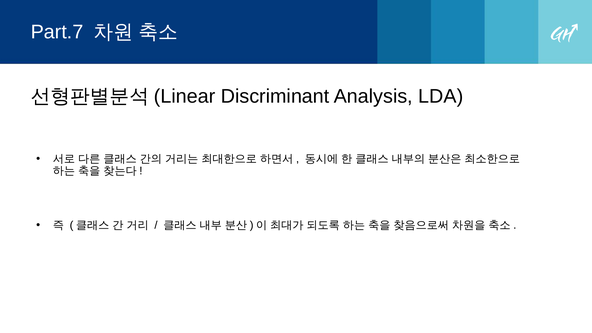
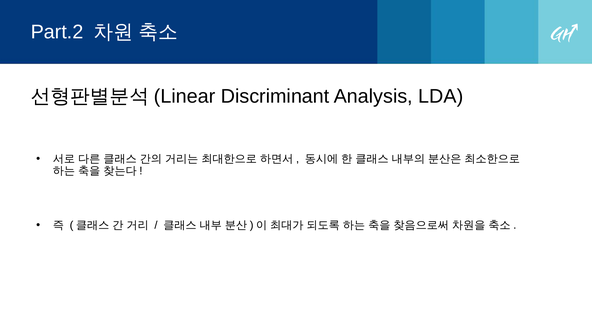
Part.7: Part.7 -> Part.2 (57, 32)
